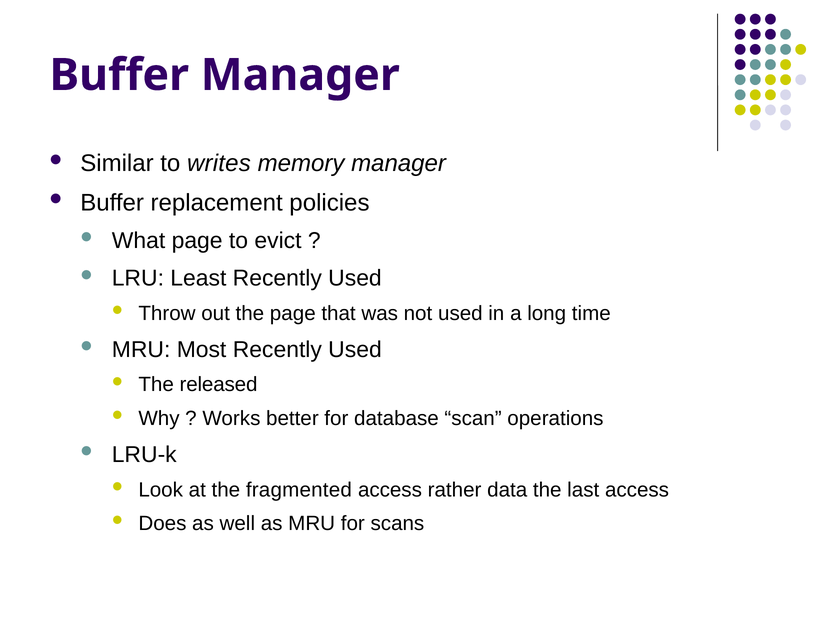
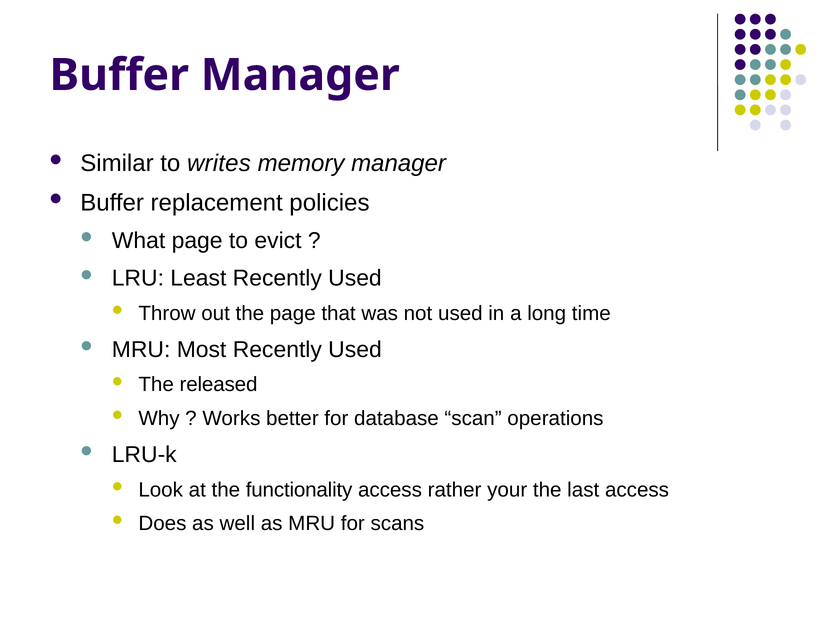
fragmented: fragmented -> functionality (299, 490)
data: data -> your (507, 490)
